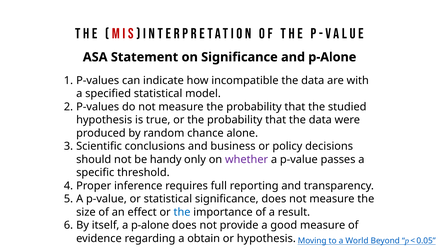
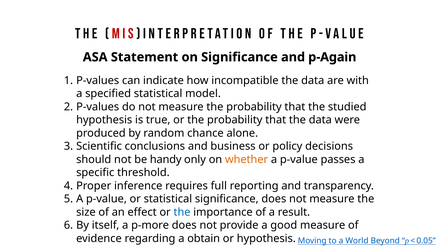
and p-Alone: p-Alone -> p-Again (332, 57)
whether colour: purple -> orange (247, 159)
a p-alone: p-alone -> p-more (150, 225)
